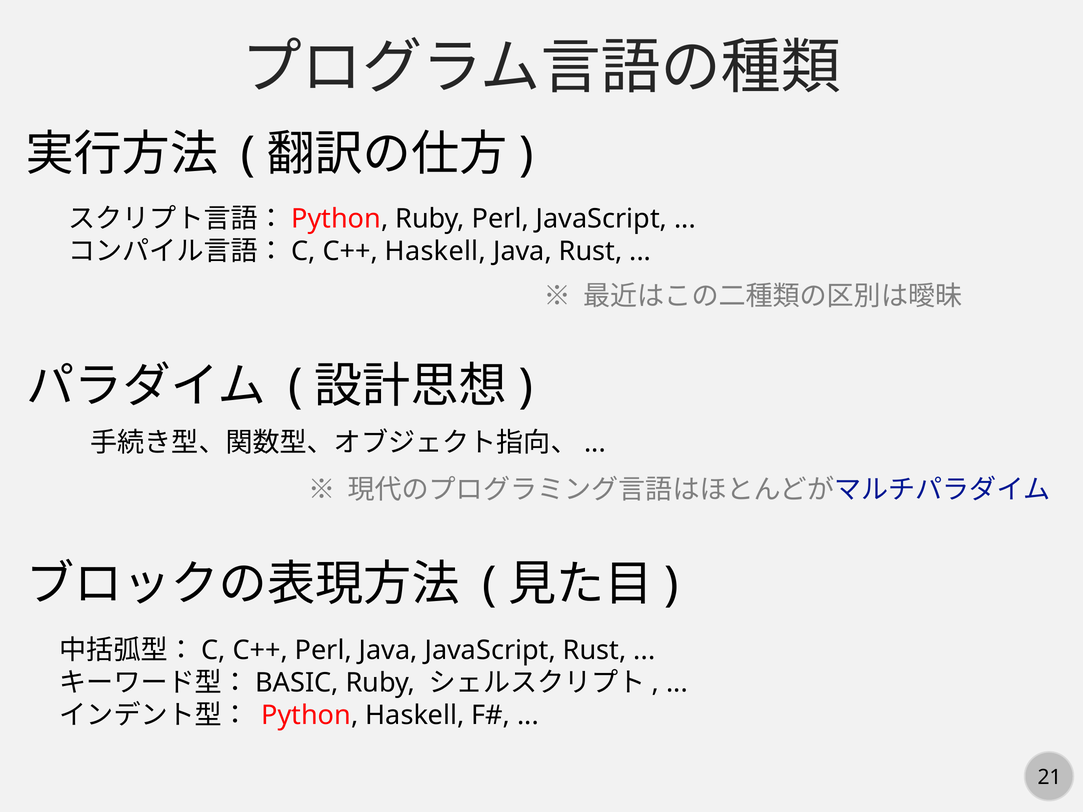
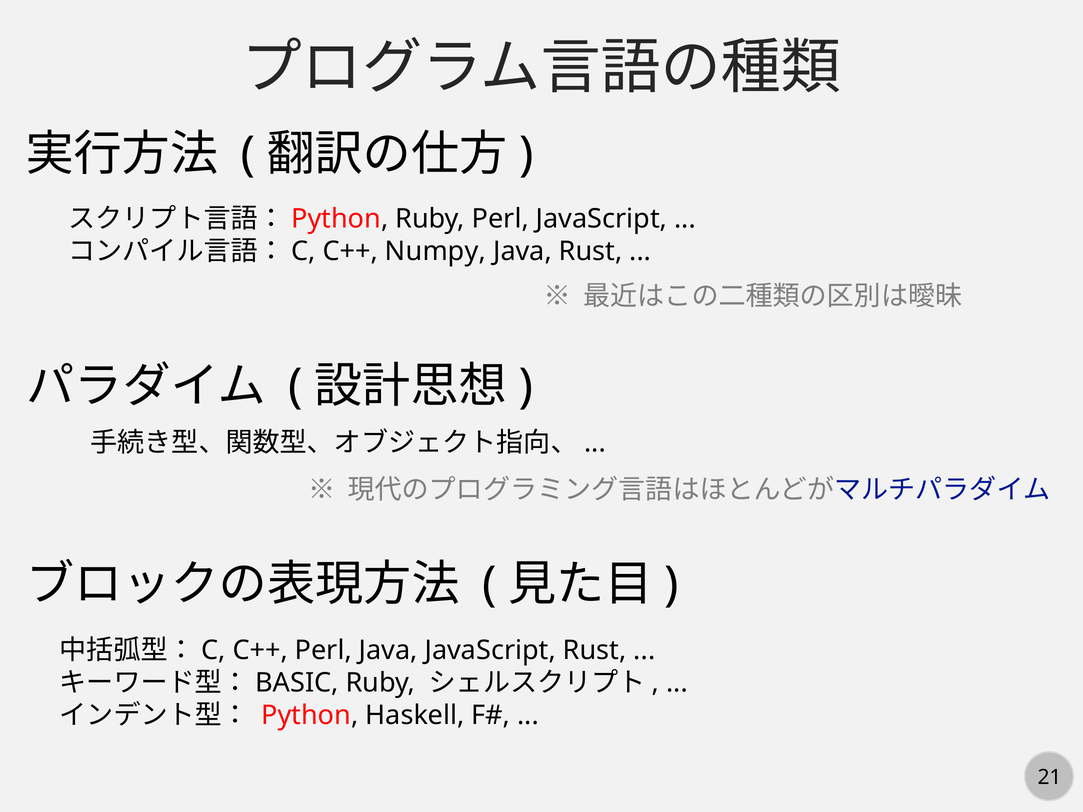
C++ Haskell: Haskell -> Numpy (435, 251)
